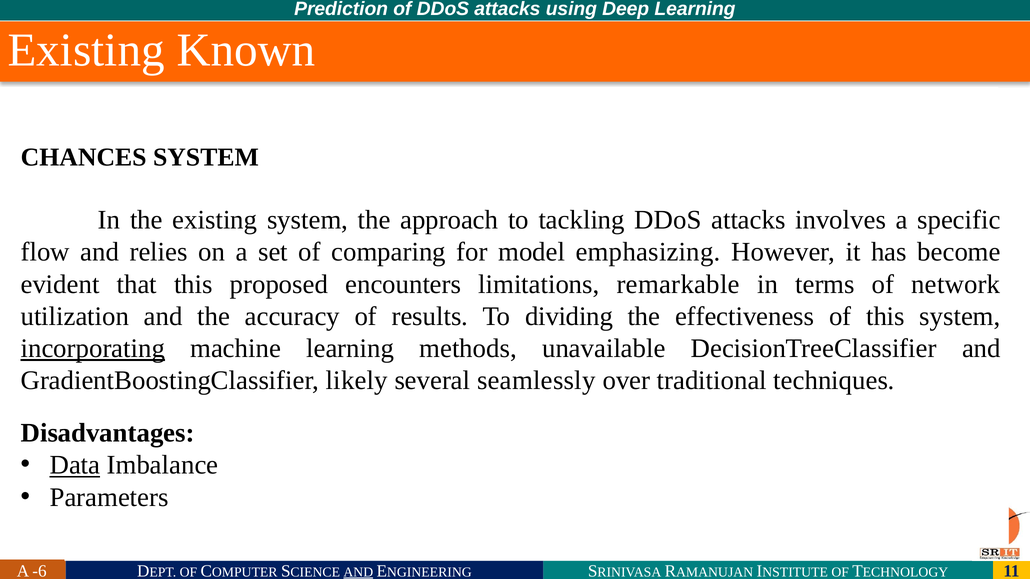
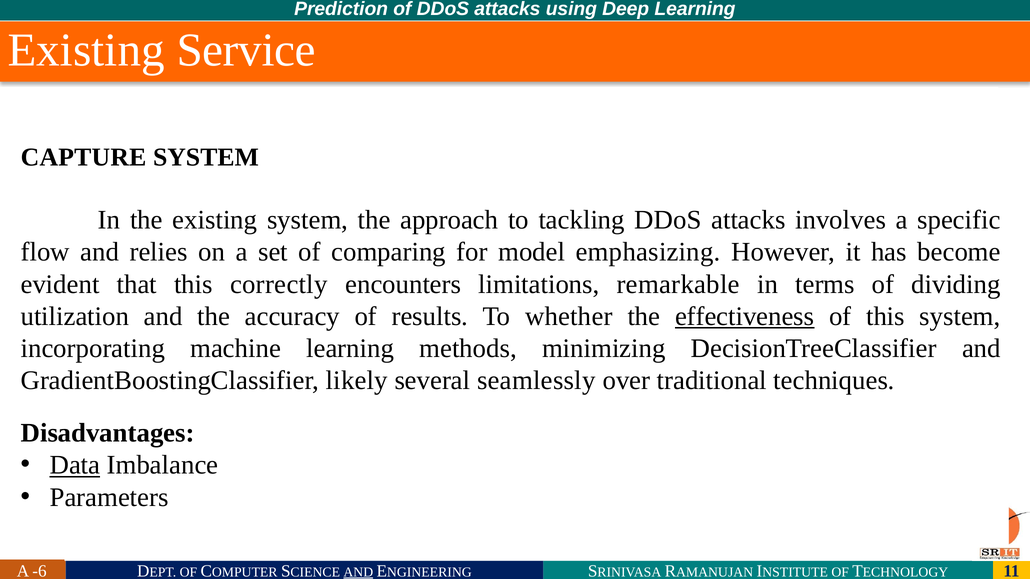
Known: Known -> Service (246, 50)
CHANCES: CHANCES -> CAPTURE (84, 157)
proposed: proposed -> correctly (279, 284)
network: network -> dividing (956, 284)
dividing: dividing -> whether (569, 317)
effectiveness underline: none -> present (745, 317)
incorporating underline: present -> none (93, 349)
unavailable: unavailable -> minimizing (604, 349)
